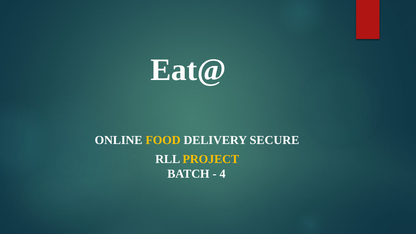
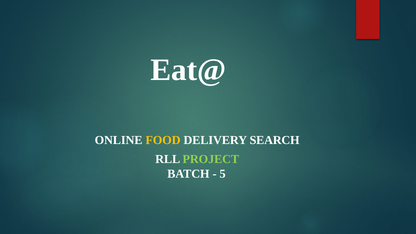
SECURE: SECURE -> SEARCH (275, 140)
PROJECT colour: yellow -> light green (211, 159)
4: 4 -> 5 (223, 174)
